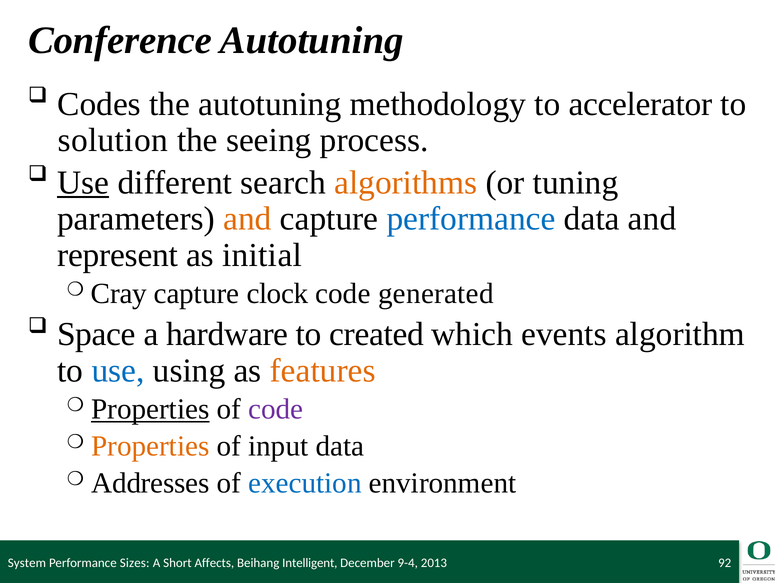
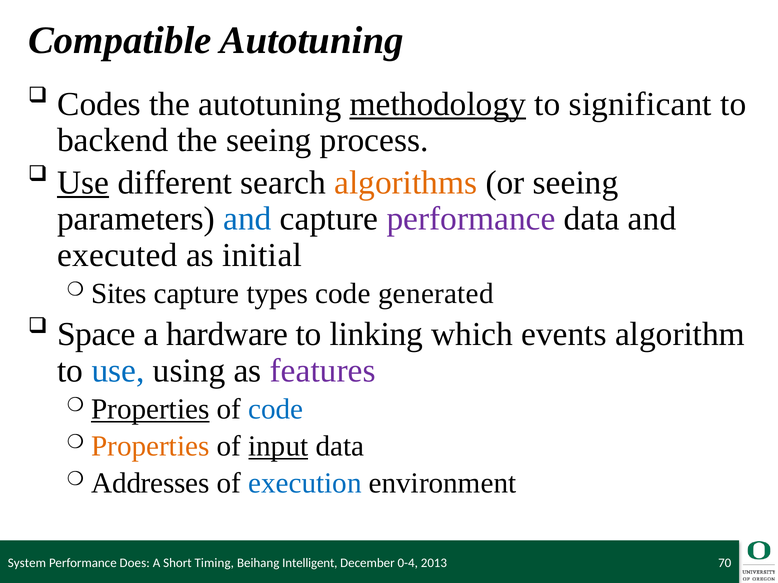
Conference: Conference -> Compatible (120, 40)
methodology underline: none -> present (438, 104)
accelerator: accelerator -> significant (640, 104)
solution: solution -> backend (113, 140)
or tuning: tuning -> seeing (576, 183)
and colour: orange -> blue (248, 219)
performance colour: blue -> purple (471, 219)
represent: represent -> executed (117, 255)
Cray: Cray -> Sites (119, 294)
clock: clock -> types (277, 294)
created: created -> linking (377, 335)
features colour: orange -> purple (323, 371)
code colour: purple -> blue (276, 410)
input underline: none -> present (278, 447)
Sizes: Sizes -> Does (135, 564)
Affects: Affects -> Timing (214, 564)
9-4: 9-4 -> 0-4 (408, 564)
92: 92 -> 70 (725, 563)
